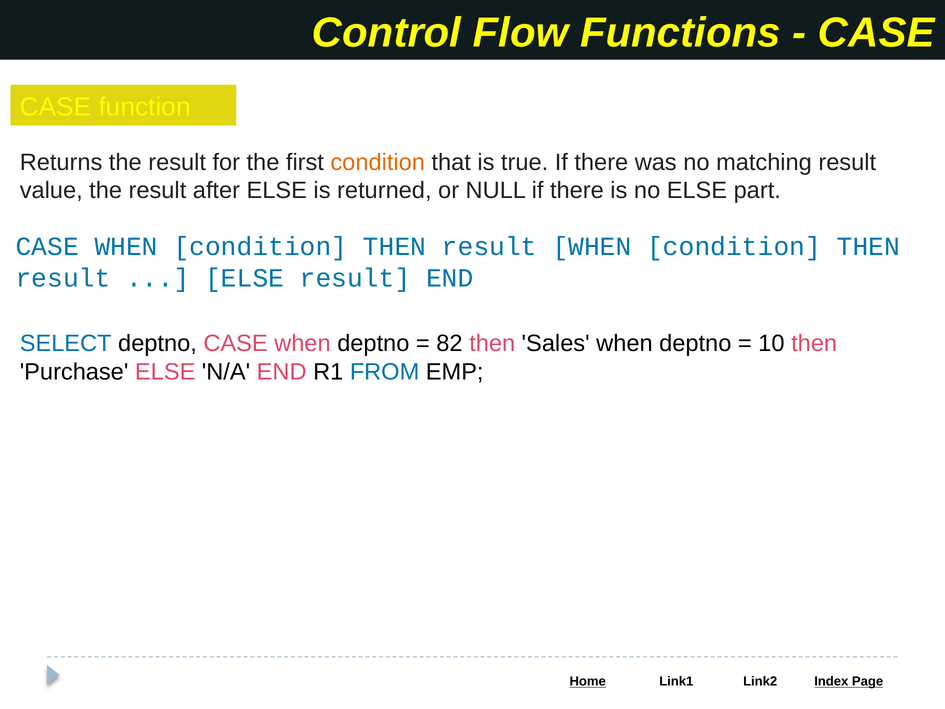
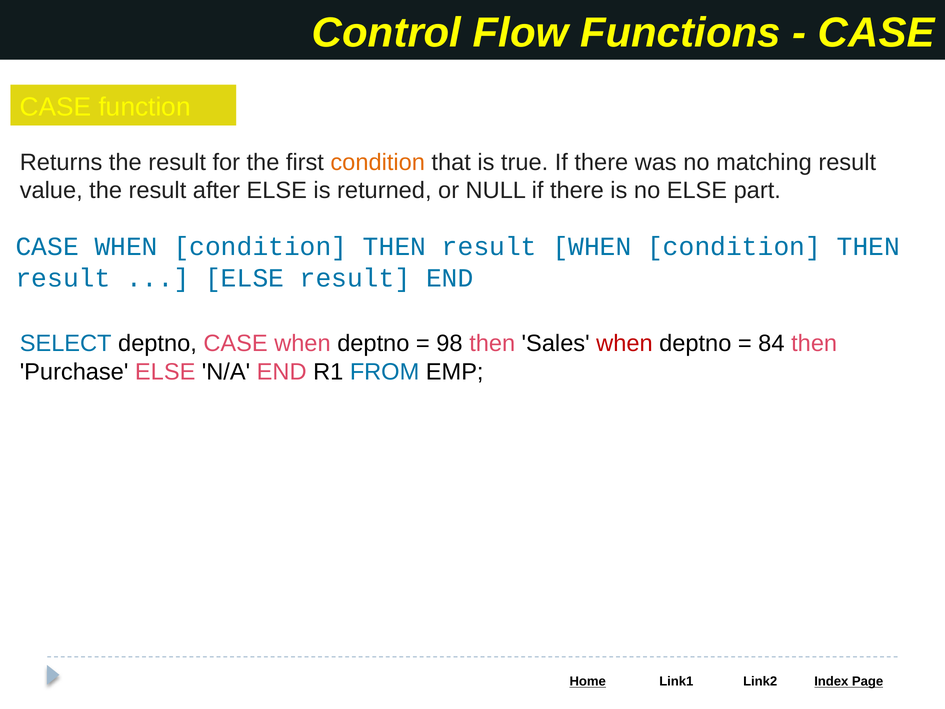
82: 82 -> 98 (449, 343)
when colour: black -> red (624, 343)
10: 10 -> 84 (771, 343)
